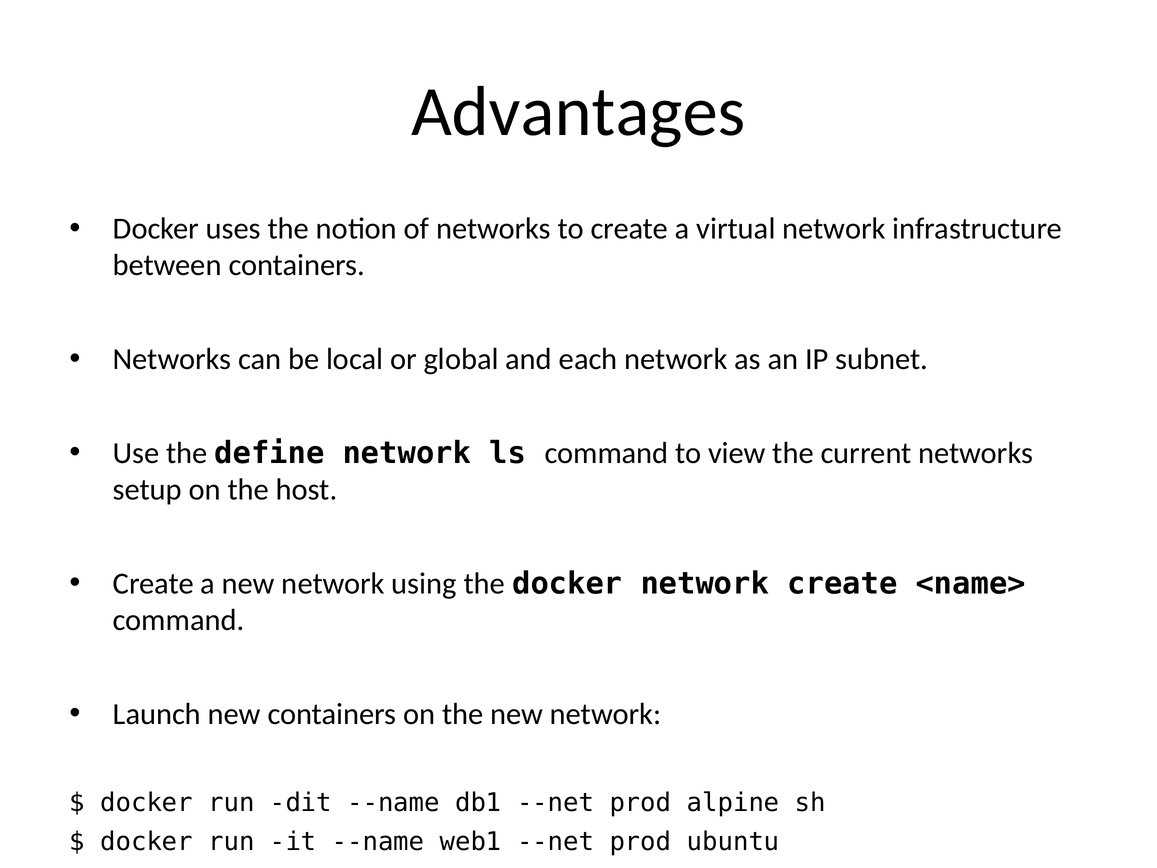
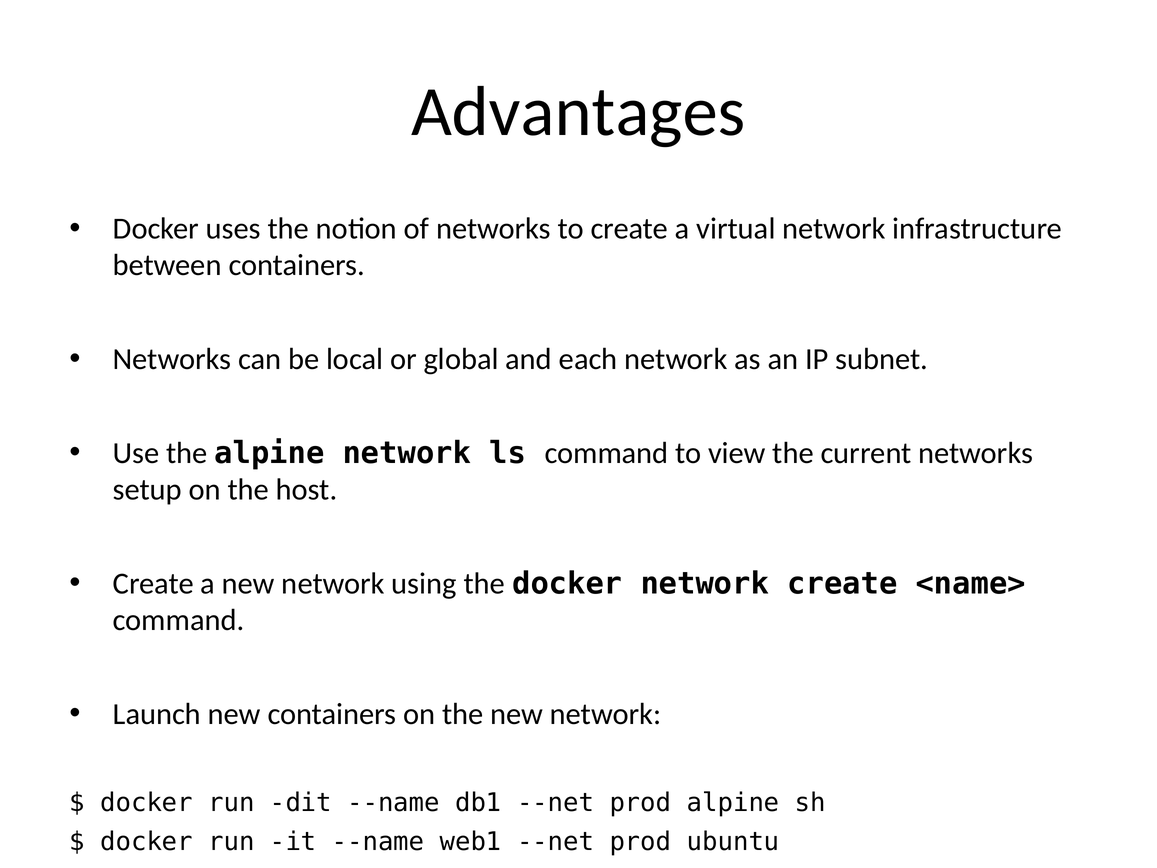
the define: define -> alpine (269, 453)
